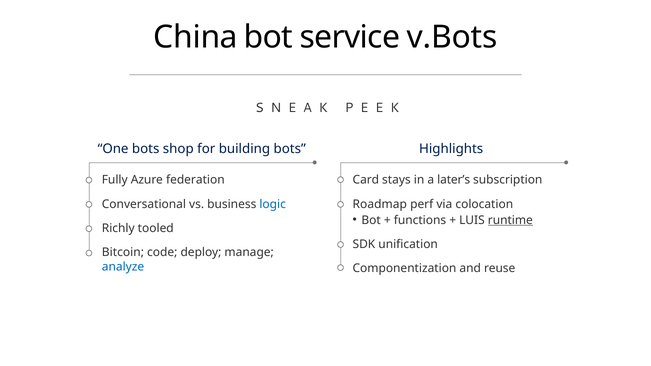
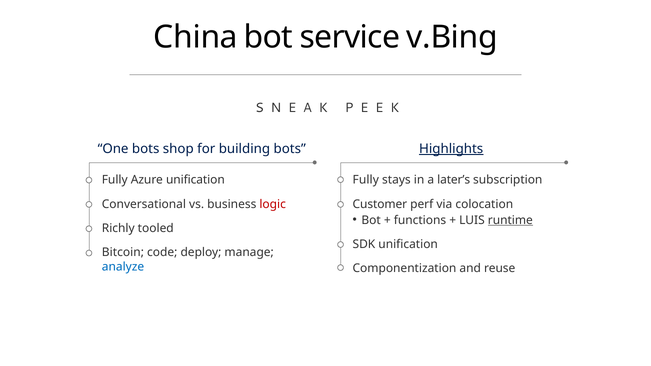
v.Bots: v.Bots -> v.Bing (452, 37)
Highlights underline: none -> present (451, 149)
Azure federation: federation -> unification (195, 180)
Card: Card -> Fully (366, 180)
logic colour: blue -> red (273, 204)
Roadmap: Roadmap -> Customer (380, 204)
